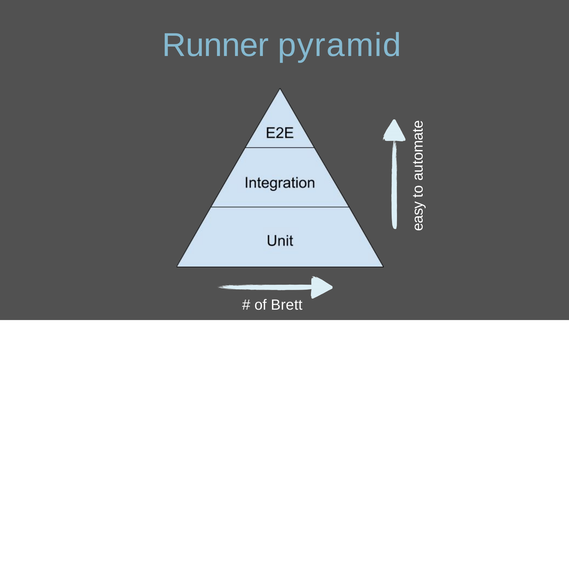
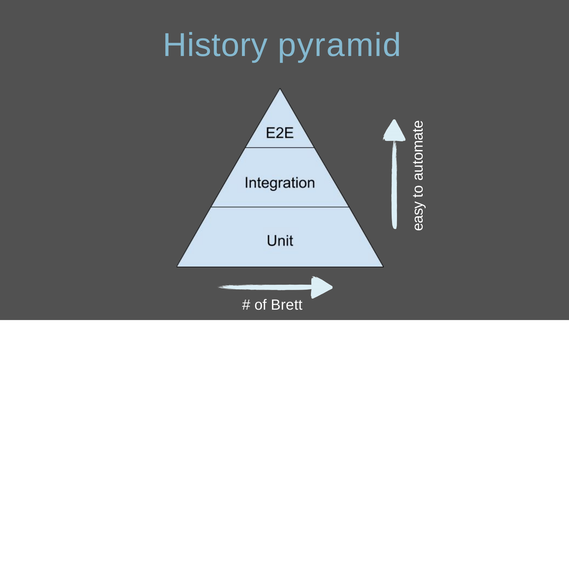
Runner: Runner -> History (215, 45)
